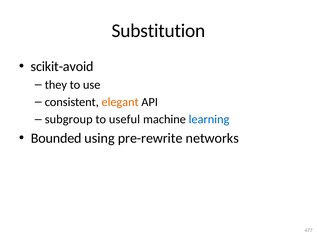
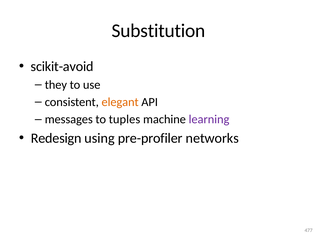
subgroup: subgroup -> messages (69, 119)
useful: useful -> tuples (124, 119)
learning colour: blue -> purple (209, 119)
Bounded: Bounded -> Redesign (56, 138)
pre-rewrite: pre-rewrite -> pre-profiler (150, 138)
